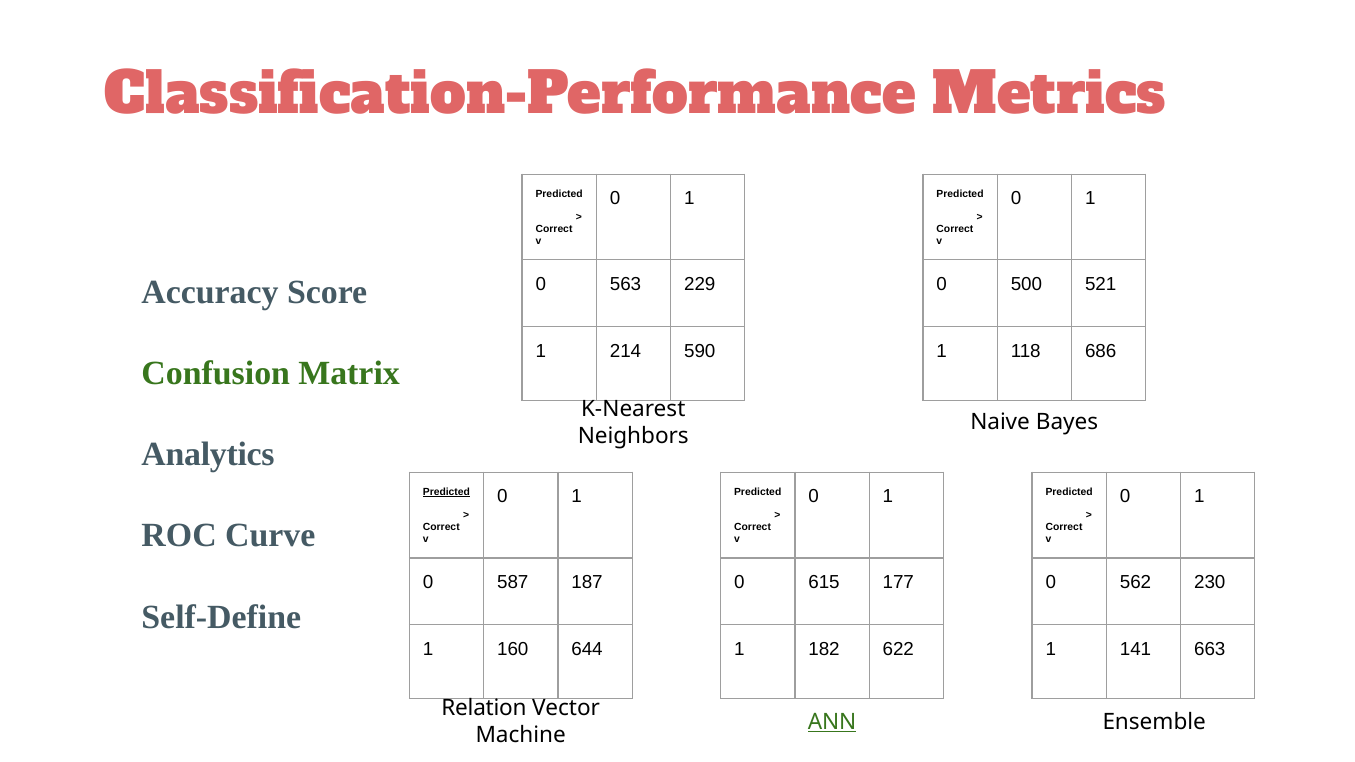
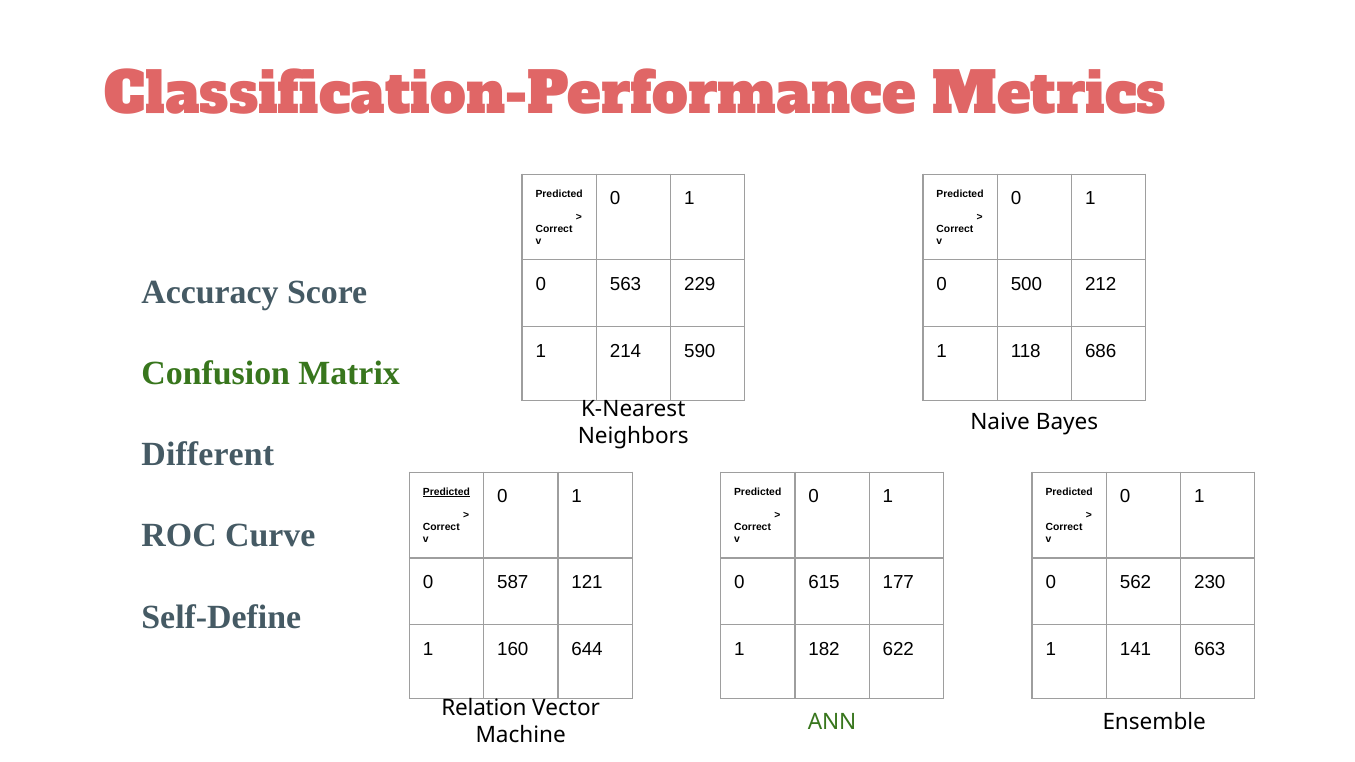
521: 521 -> 212 (1101, 284)
Analytics: Analytics -> Different (208, 455)
187: 187 -> 121 (587, 582)
ANN underline: present -> none (832, 722)
